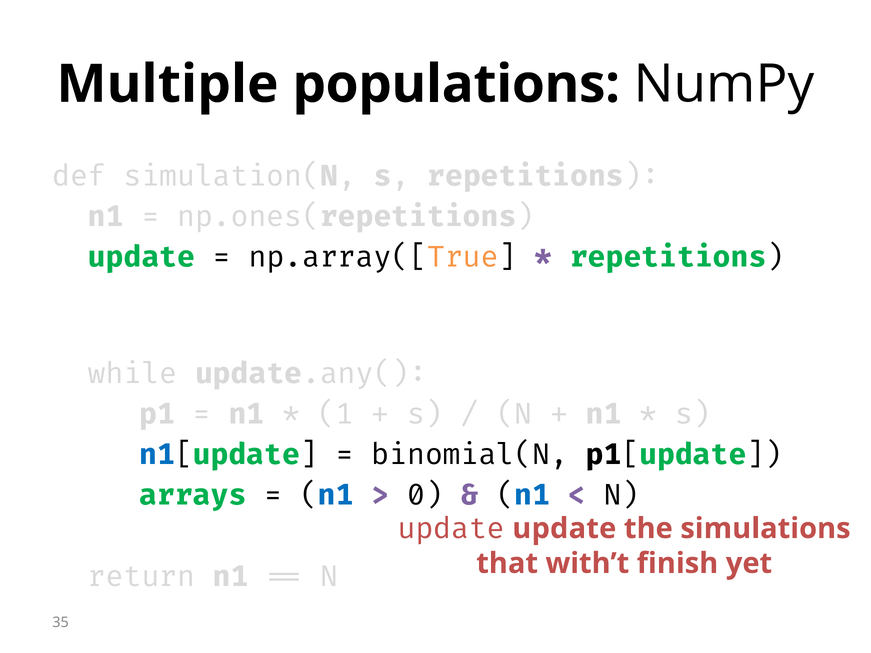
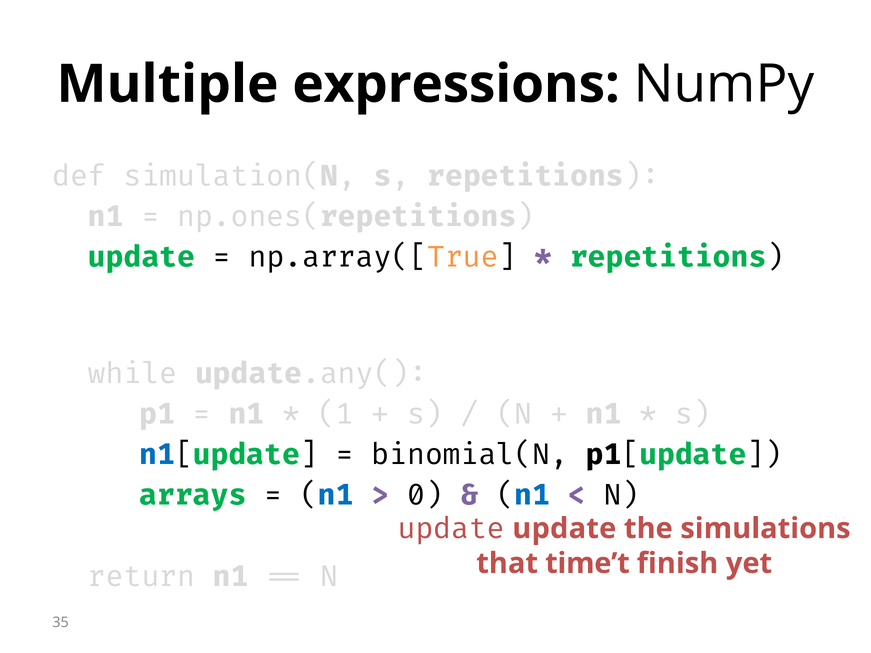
populations: populations -> expressions (456, 84)
with’t: with’t -> time’t (587, 564)
